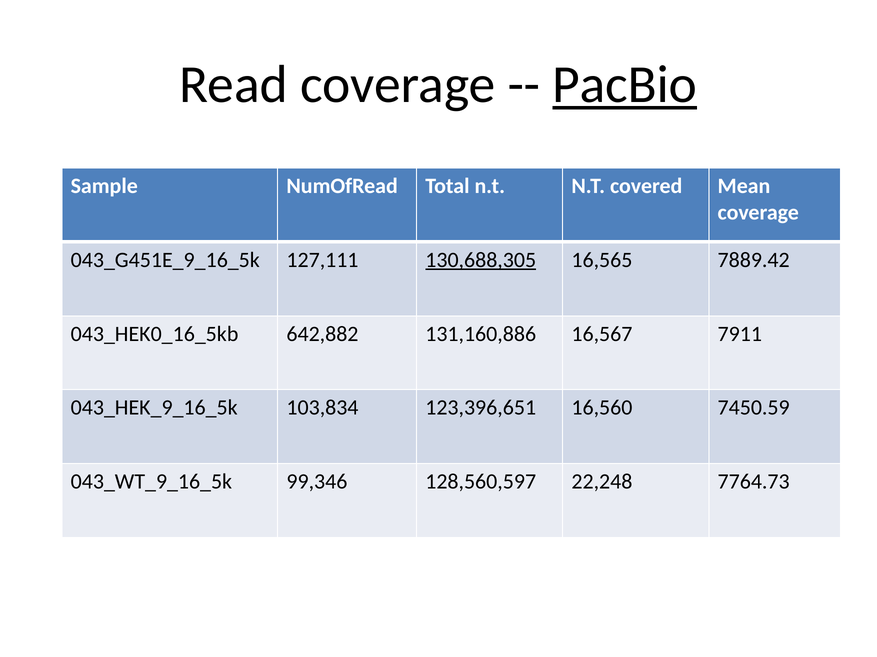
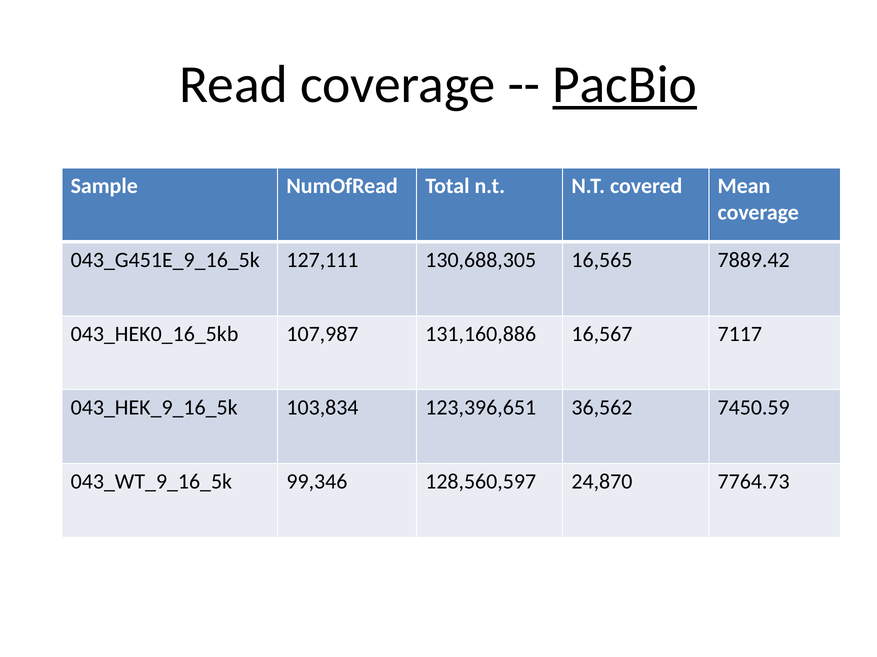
130,688,305 underline: present -> none (481, 260)
642,882: 642,882 -> 107,987 (322, 334)
7911: 7911 -> 7117 (740, 334)
16,560: 16,560 -> 36,562 (602, 408)
22,248: 22,248 -> 24,870 (602, 482)
